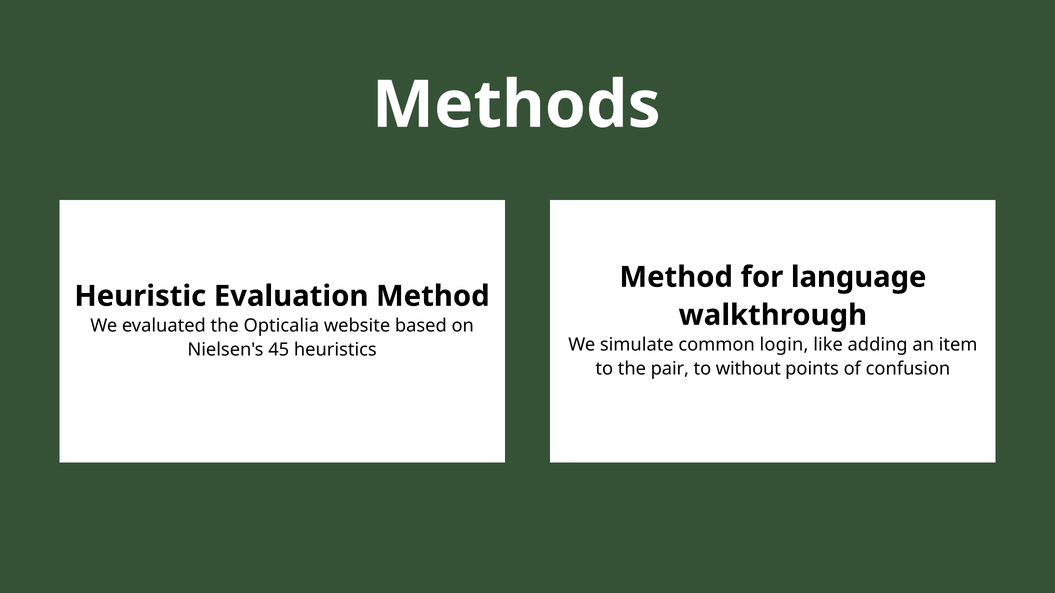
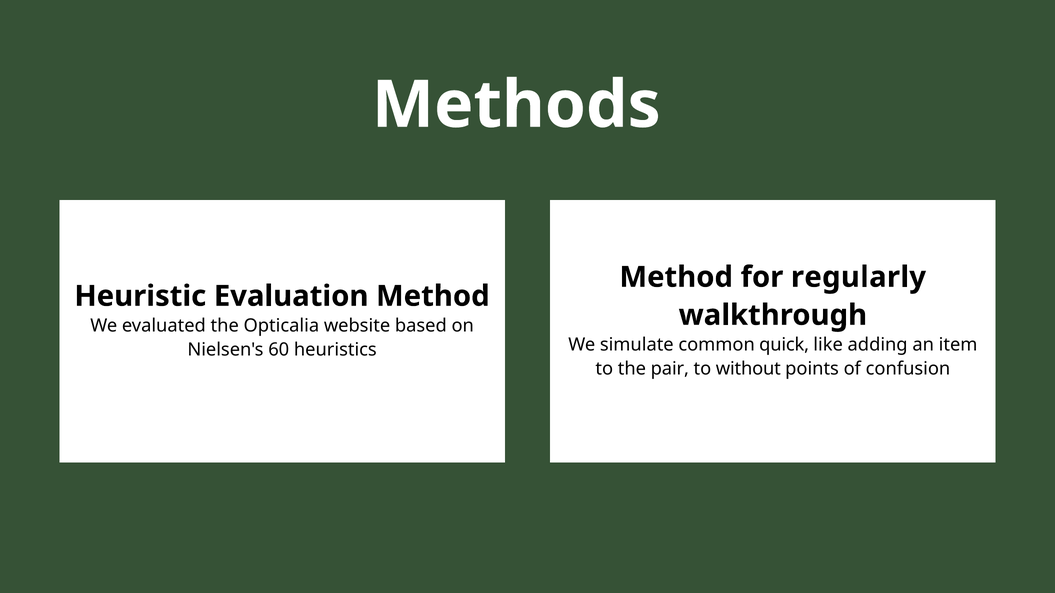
language: language -> regularly (858, 277)
login: login -> quick (784, 345)
45: 45 -> 60 (279, 350)
